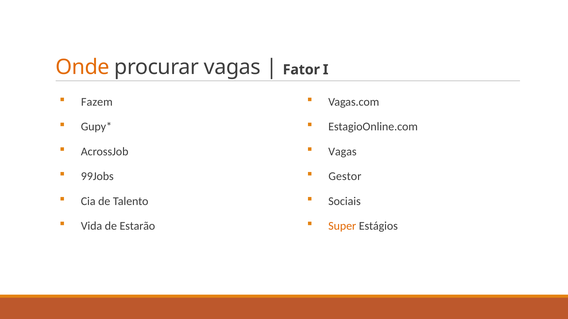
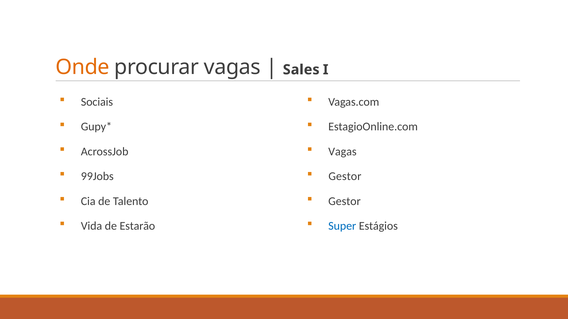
Fator: Fator -> Sales (301, 70)
Fazem: Fazem -> Sociais (97, 102)
Sociais: Sociais -> Gestor (345, 201)
Super colour: orange -> blue (342, 226)
